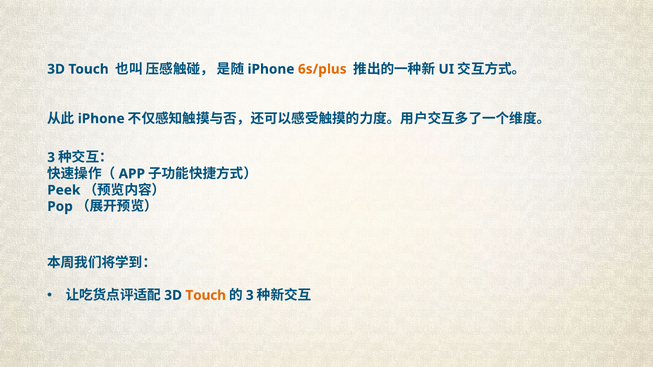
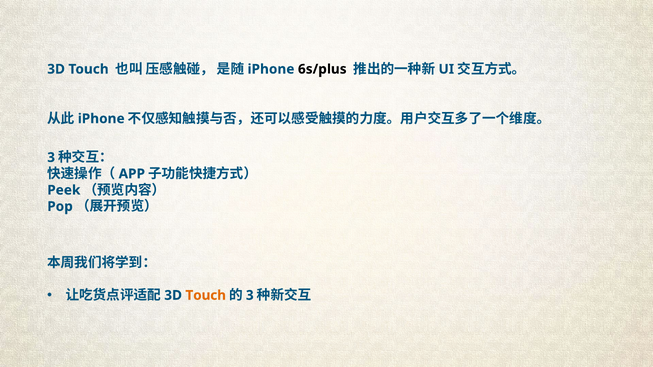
6s/plus colour: orange -> black (322, 69)
